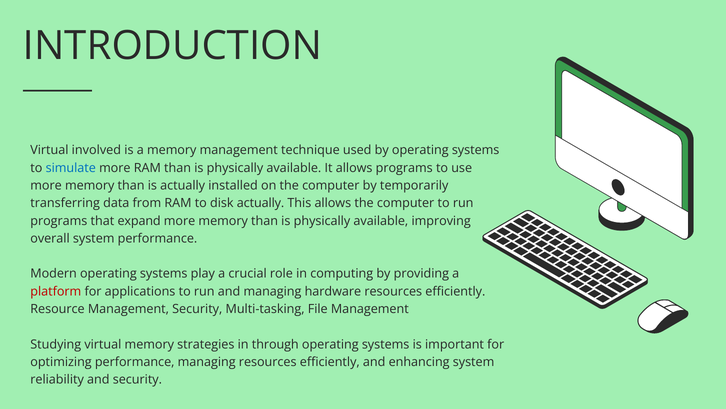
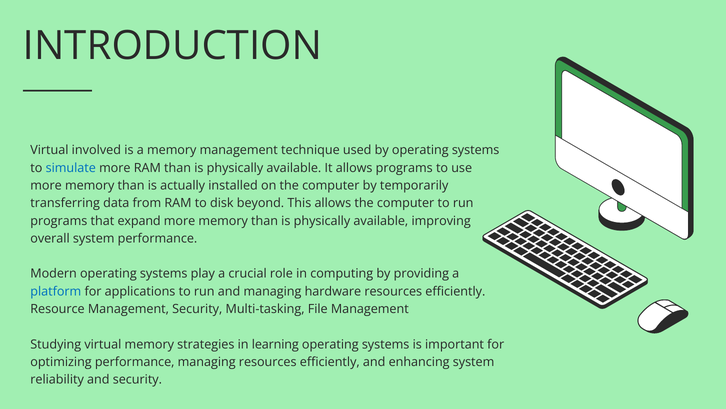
disk actually: actually -> beyond (261, 203)
platform colour: red -> blue (56, 291)
through: through -> learning (275, 344)
